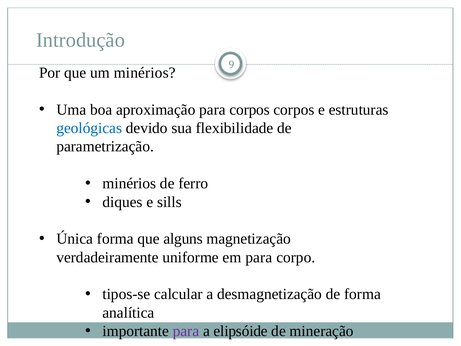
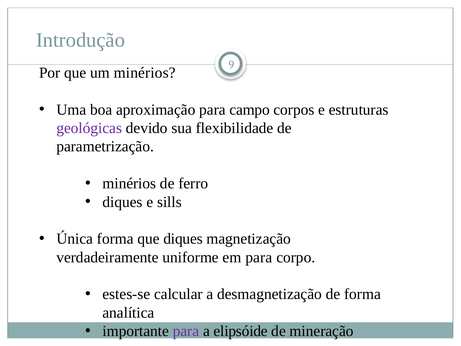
para corpos: corpos -> campo (250, 110)
geológicas colour: blue -> purple (89, 128)
que alguns: alguns -> diques (183, 239)
tipos-se: tipos-se -> estes-se (126, 294)
